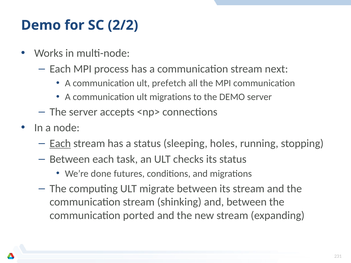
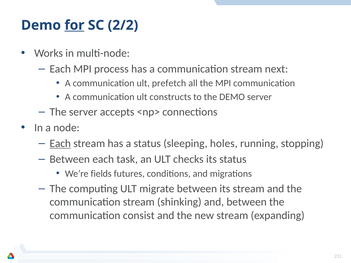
for underline: none -> present (74, 25)
ult migrations: migrations -> constructs (170, 97)
done: done -> fields (101, 174)
ported: ported -> consist (139, 216)
